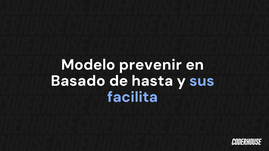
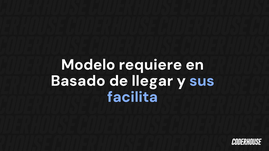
prevenir: prevenir -> requiere (150, 65)
hasta: hasta -> llegar (152, 81)
